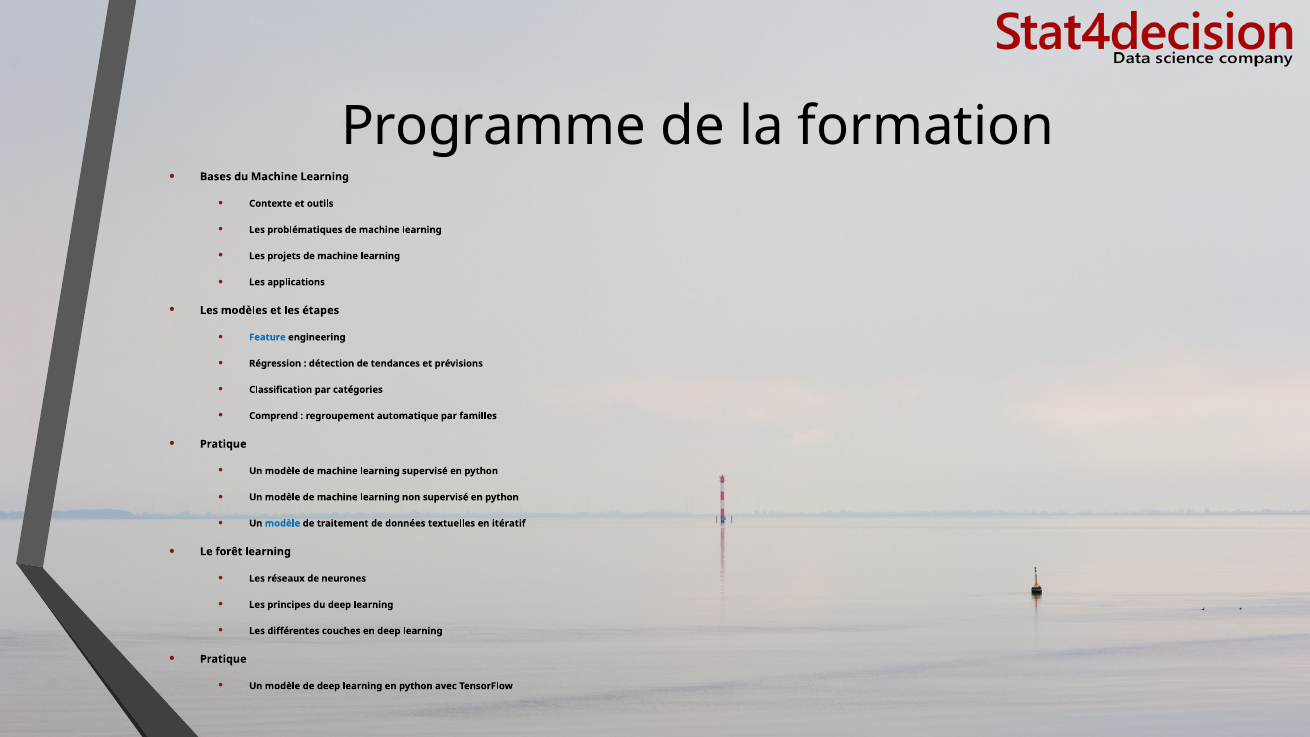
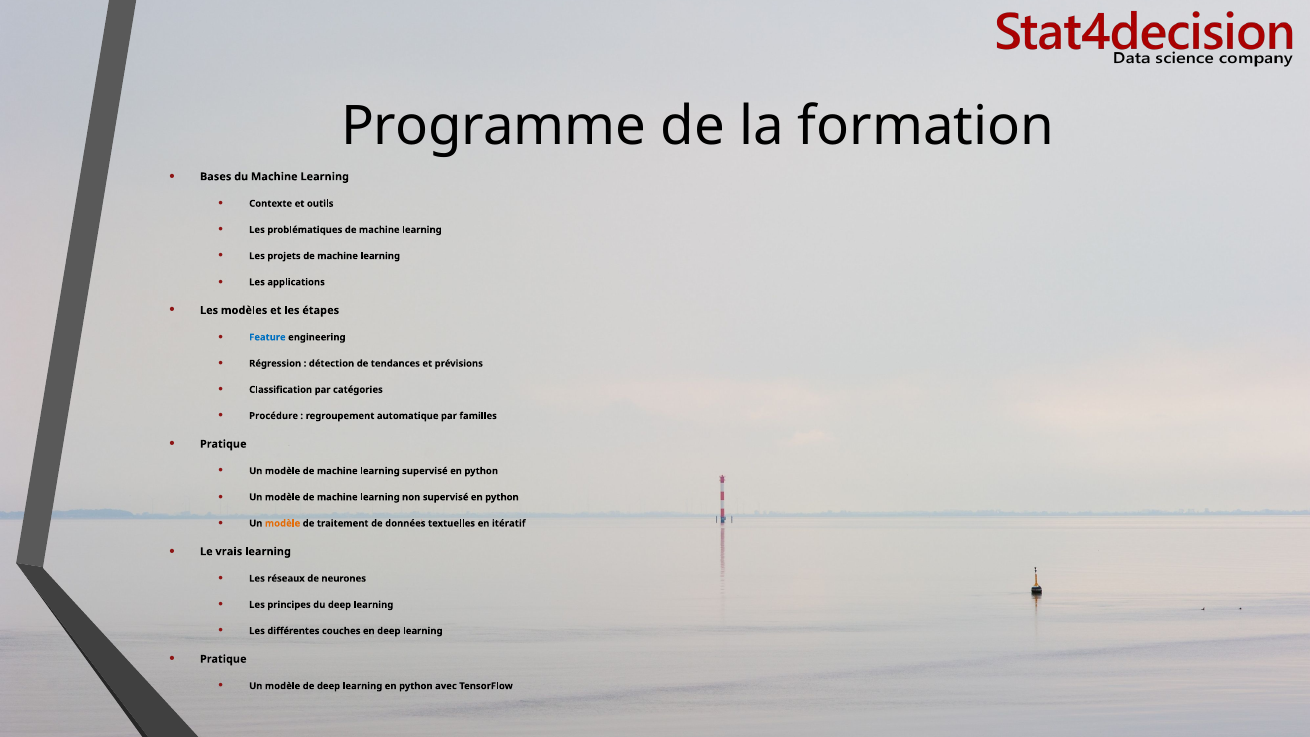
Comprend: Comprend -> Procédure (274, 416)
modèle colour: blue -> orange (283, 523)
forêt: forêt -> vrais (229, 551)
